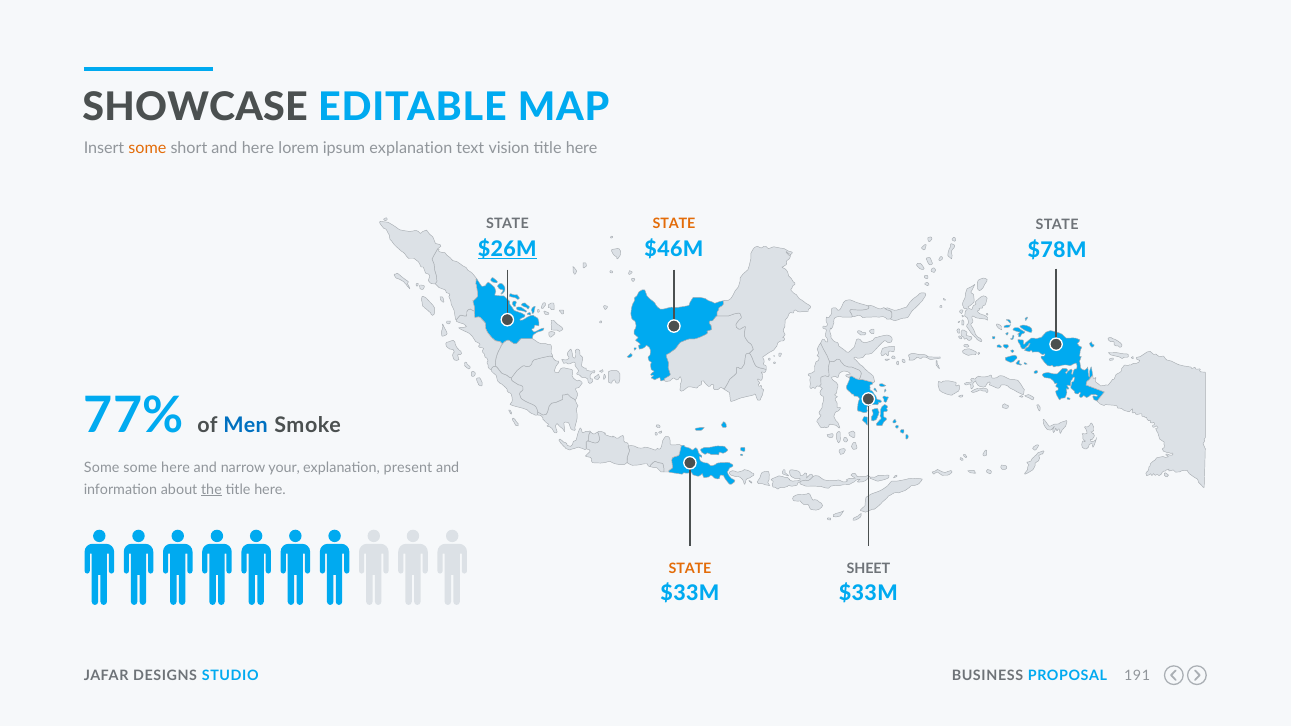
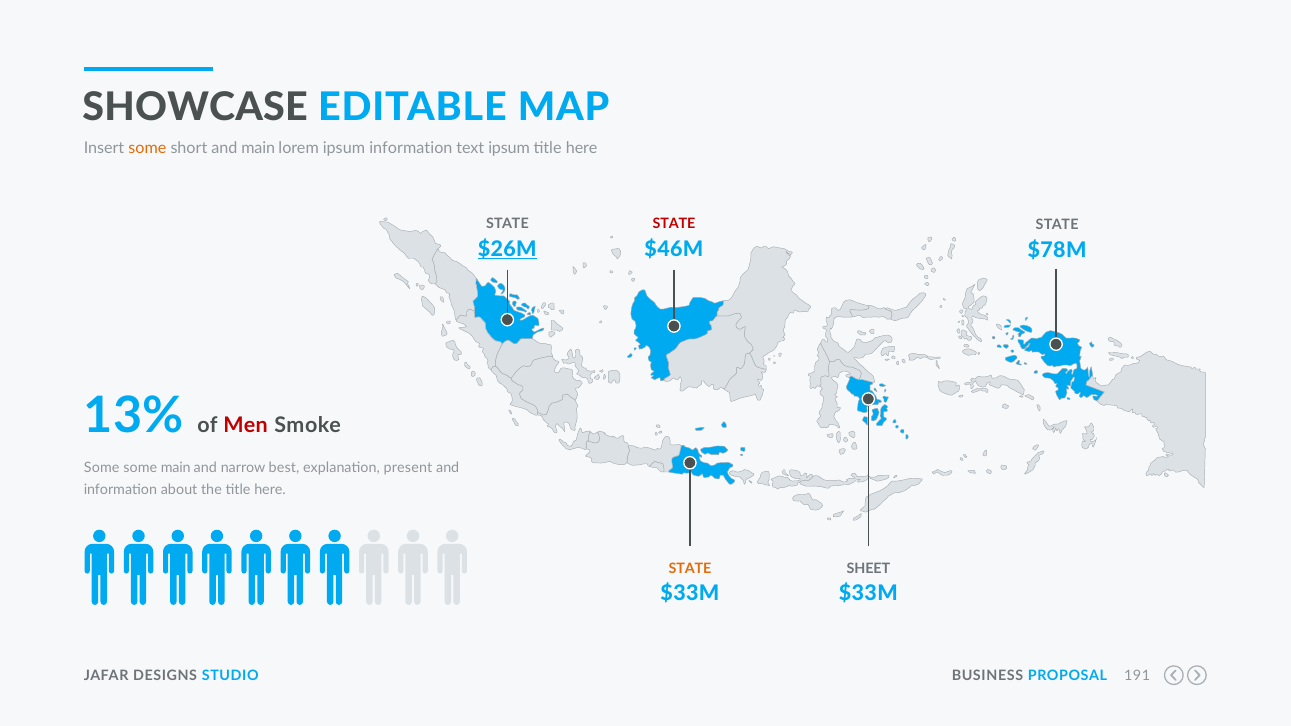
and here: here -> main (258, 148)
ipsum explanation: explanation -> information (411, 148)
text vision: vision -> ipsum (509, 148)
STATE colour: orange -> red (674, 224)
77%: 77% -> 13% (134, 416)
Men colour: blue -> red (246, 425)
some here: here -> main (176, 468)
your: your -> best (284, 468)
the underline: present -> none (211, 490)
